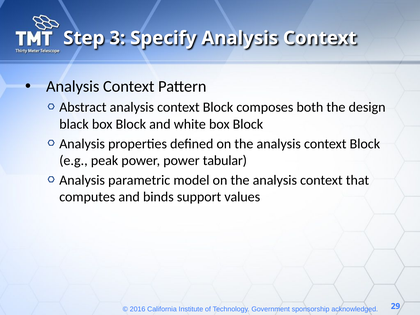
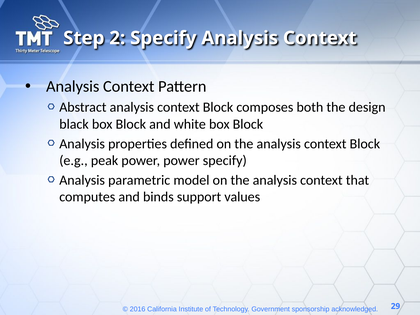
3: 3 -> 2 (117, 38)
power tabular: tabular -> specify (225, 161)
